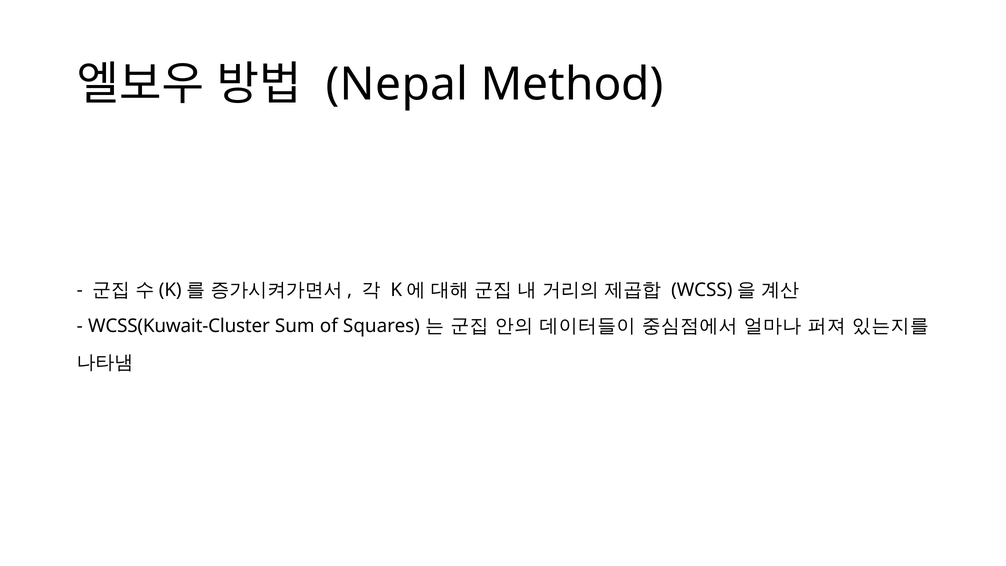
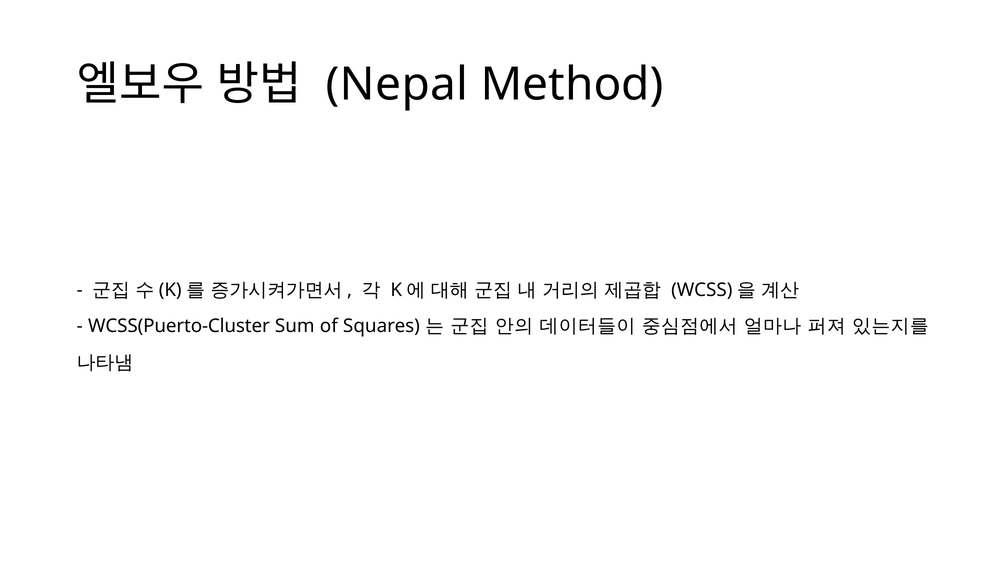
WCSS(Kuwait-Cluster: WCSS(Kuwait-Cluster -> WCSS(Puerto-Cluster (179, 326)
